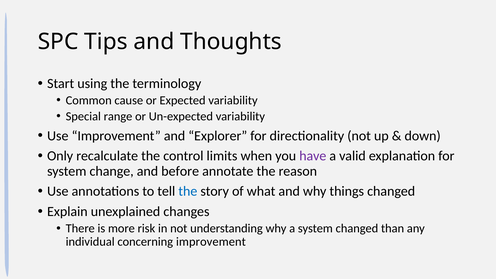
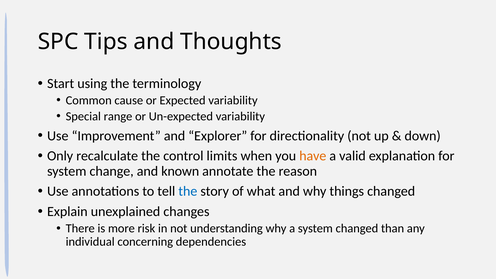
have colour: purple -> orange (313, 156)
before: before -> known (180, 171)
concerning improvement: improvement -> dependencies (211, 242)
